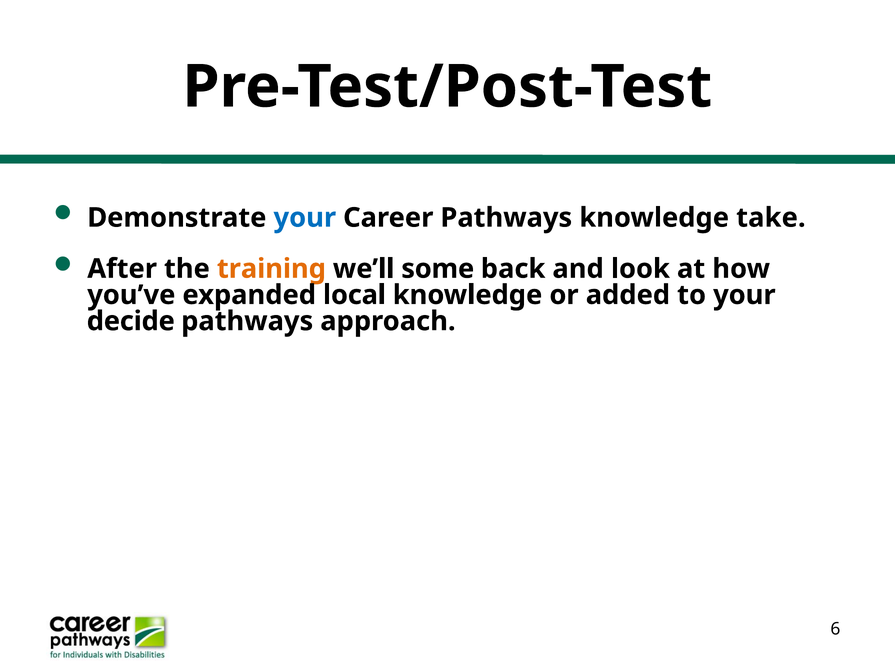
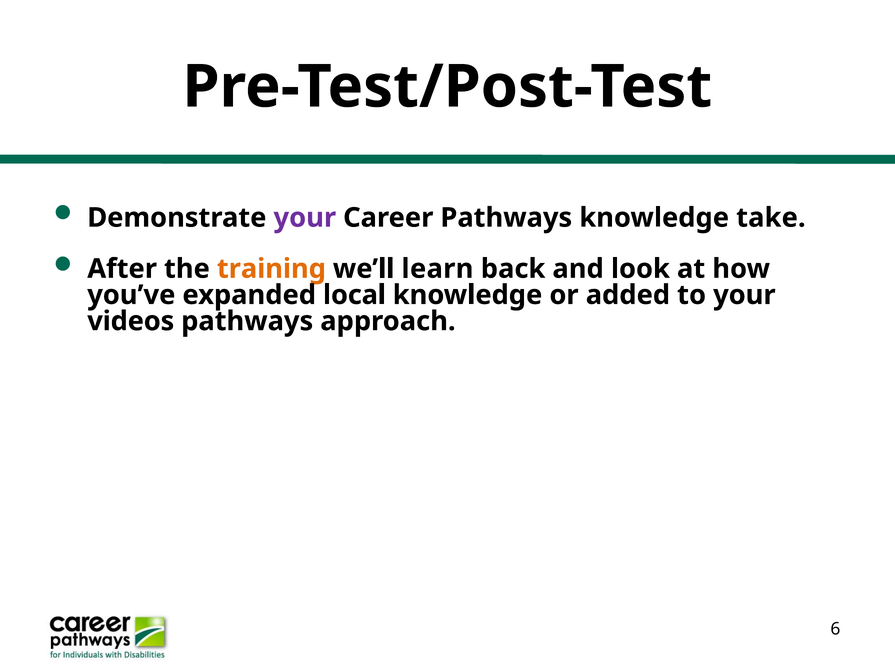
your colour: blue -> purple (305, 218)
some: some -> learn (437, 269)
decide: decide -> videos (131, 321)
